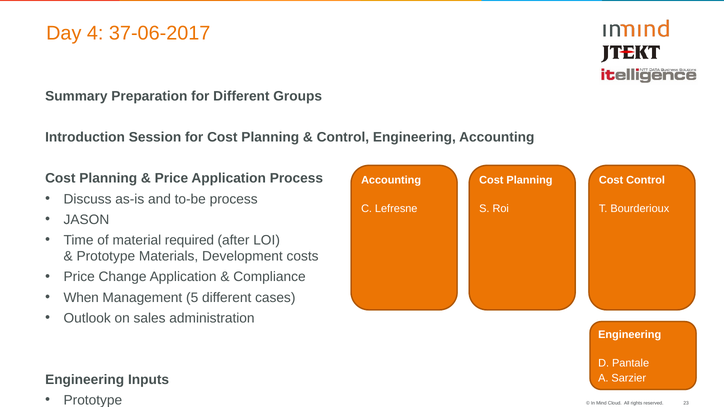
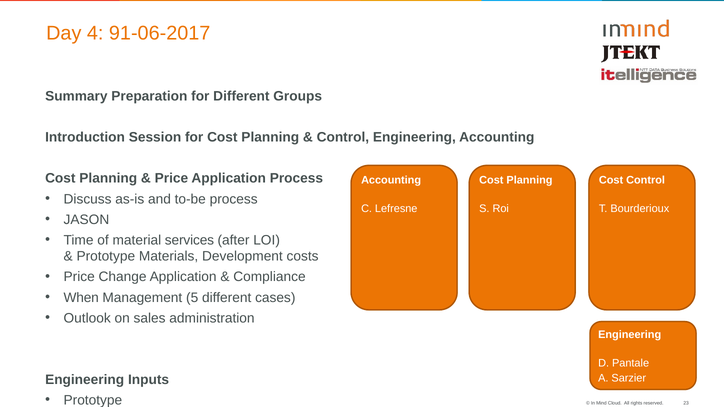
37-06-2017: 37-06-2017 -> 91-06-2017 (160, 33)
required: required -> services (189, 240)
